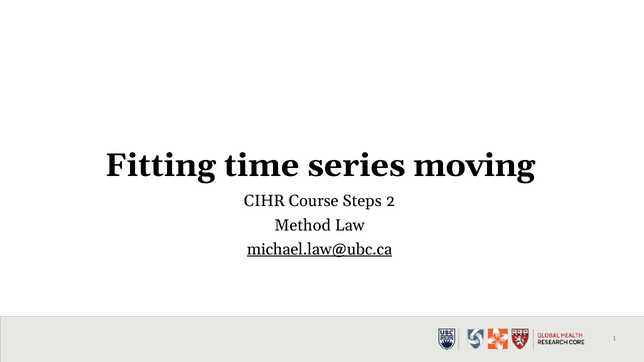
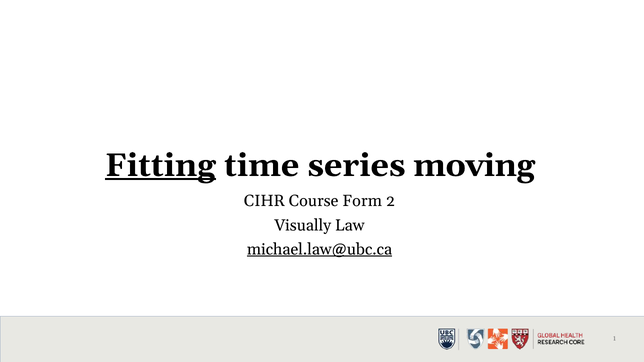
Fitting underline: none -> present (160, 165)
Steps: Steps -> Form (362, 201)
Method: Method -> Visually (303, 225)
